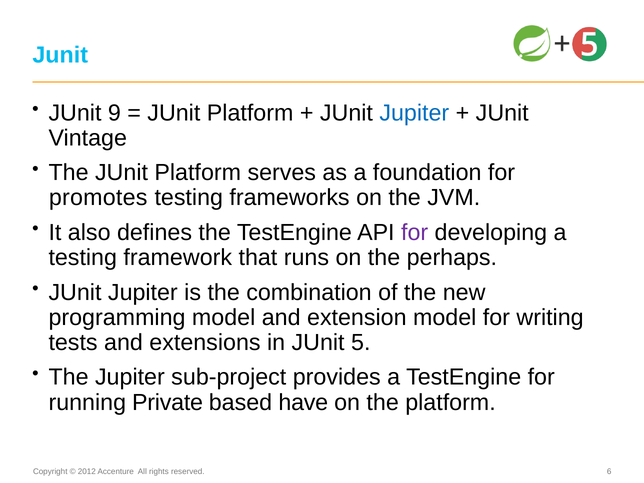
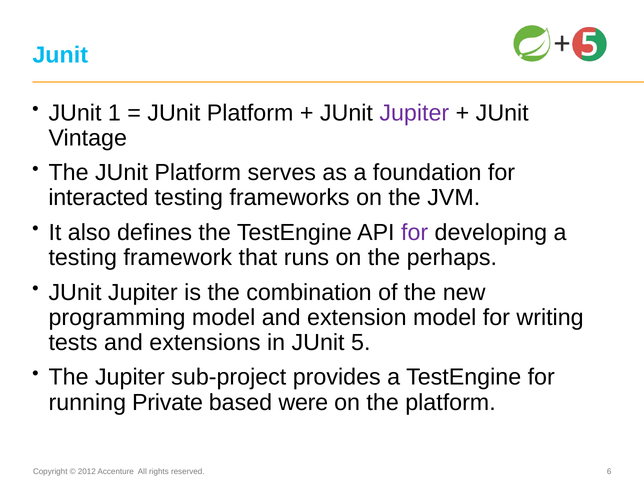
9: 9 -> 1 (114, 113)
Jupiter colour: blue -> purple (414, 113)
promotes: promotes -> interacted (98, 198)
have: have -> were (303, 402)
